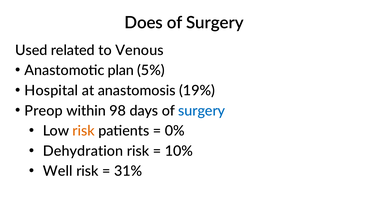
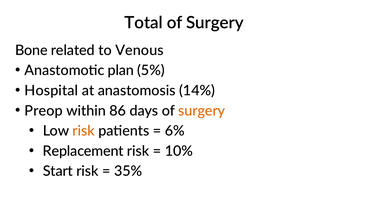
Does: Does -> Total (144, 23)
Used: Used -> Bone (31, 50)
19%: 19% -> 14% (197, 90)
98: 98 -> 86 (118, 111)
surgery colour: blue -> orange (202, 111)
0%: 0% -> 6% (175, 131)
Dehydration: Dehydration -> Replacement (83, 151)
Well: Well -> Start (58, 171)
31%: 31% -> 35% (128, 171)
